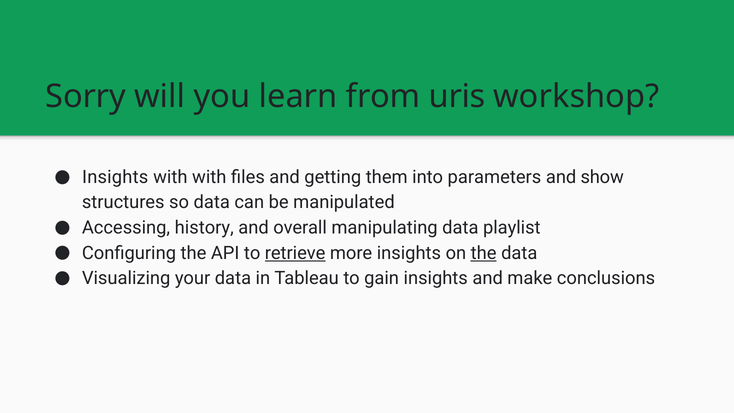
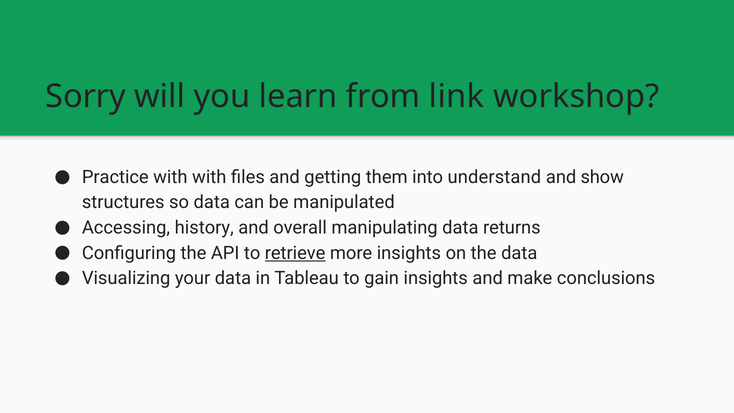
uris: uris -> link (457, 96)
Insights: Insights -> Practice (115, 177)
parameters: parameters -> understand (494, 177)
playlist: playlist -> returns (512, 228)
the underline: present -> none (484, 253)
